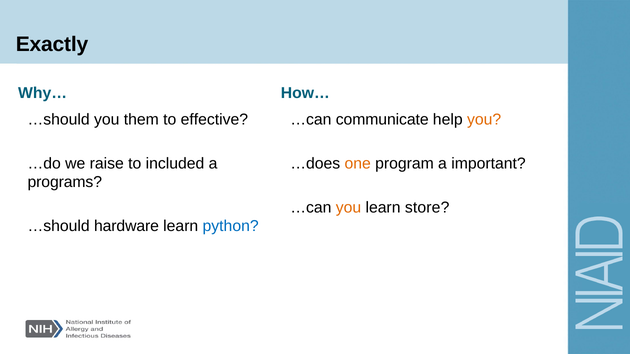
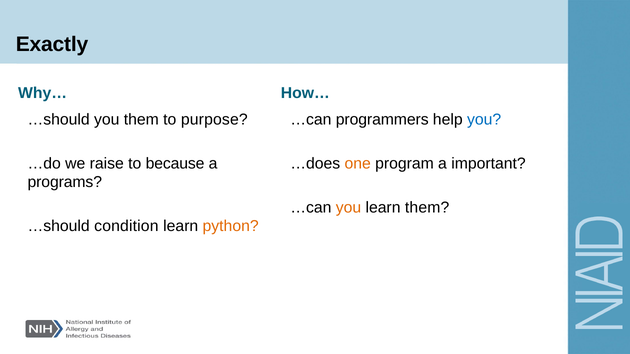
effective: effective -> purpose (214, 119)
communicate: communicate -> programmers (382, 119)
you colour: orange -> blue (484, 119)
included: included -> because (175, 164)
learn store: store -> them (427, 208)
hardware: hardware -> condition (126, 227)
python colour: blue -> orange (231, 227)
